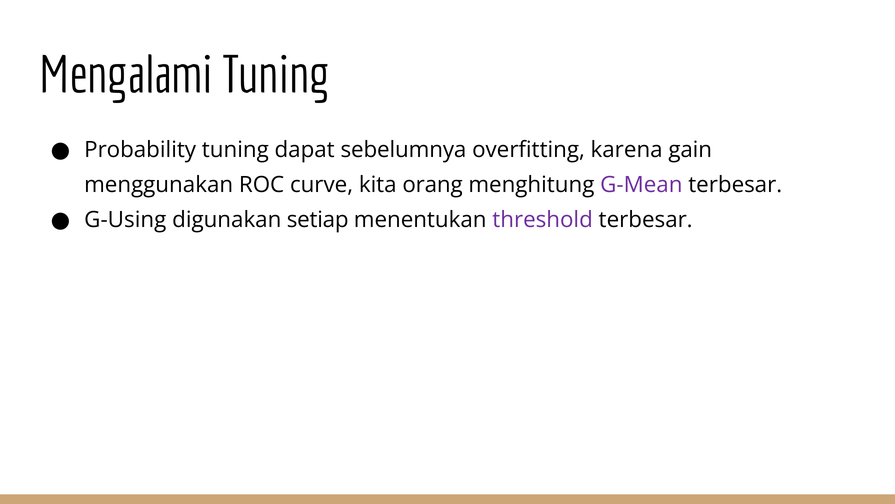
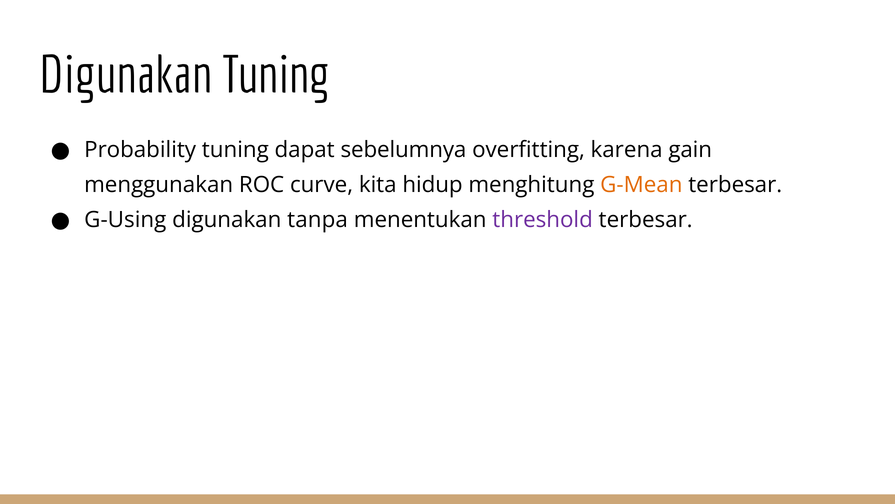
Mengalami: Mengalami -> Digunakan (126, 76)
orang: orang -> hidup (432, 185)
G-Mean colour: purple -> orange (641, 185)
setiap: setiap -> tanpa (318, 220)
